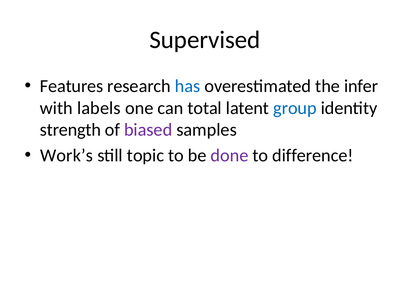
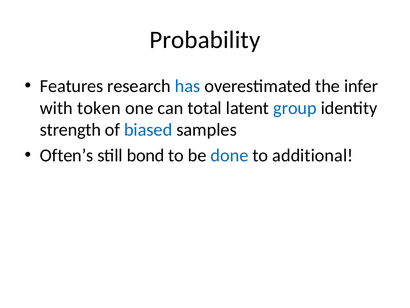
Supervised: Supervised -> Probability (205, 40)
labels: labels -> token (99, 108)
biased colour: purple -> blue (148, 130)
Work’s: Work’s -> Often’s (67, 155)
topic: topic -> bond (146, 155)
done colour: purple -> blue (230, 155)
difference: difference -> additional (313, 155)
